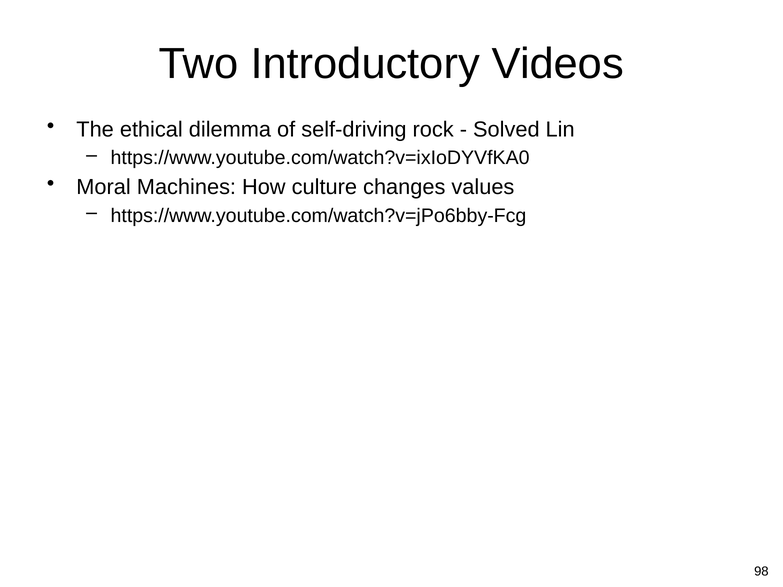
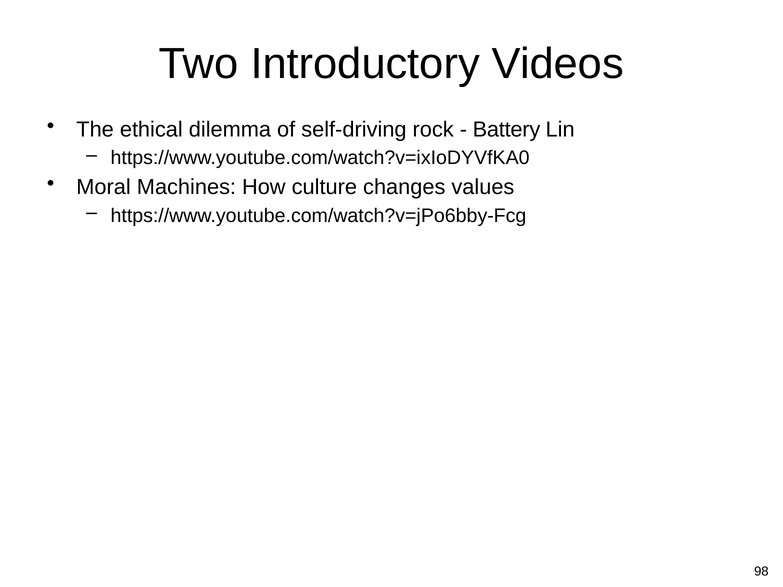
Solved: Solved -> Battery (506, 129)
